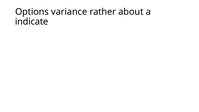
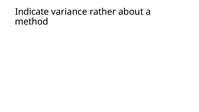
Options: Options -> Indicate (32, 12)
indicate: indicate -> method (32, 22)
